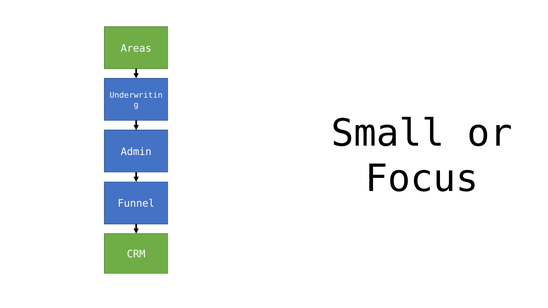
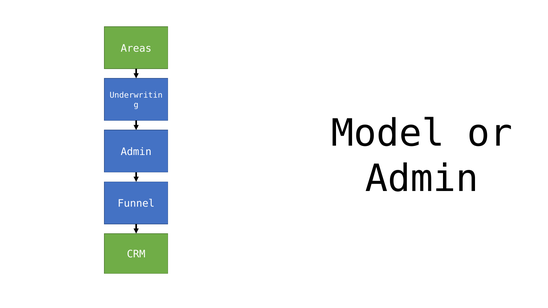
Small: Small -> Model (388, 134)
Focus: Focus -> Admin (422, 179)
